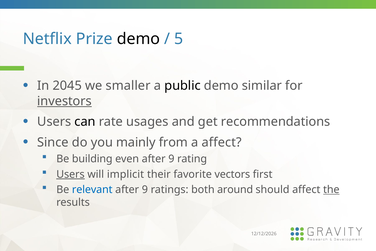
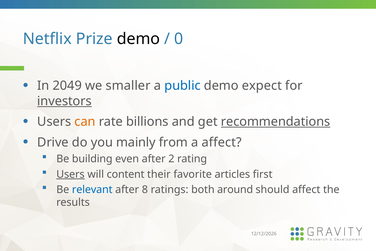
5: 5 -> 0 (179, 39)
2045: 2045 -> 2049 (67, 86)
public colour: black -> blue (183, 86)
similar: similar -> expect (262, 86)
can colour: black -> orange (85, 122)
usages: usages -> billions (147, 122)
recommendations underline: none -> present (276, 122)
Since: Since -> Drive (53, 142)
even after 9: 9 -> 2 (171, 159)
implicit: implicit -> content (126, 174)
vectors: vectors -> articles (232, 174)
9: 9 -> 8 (145, 189)
the underline: present -> none (331, 189)
